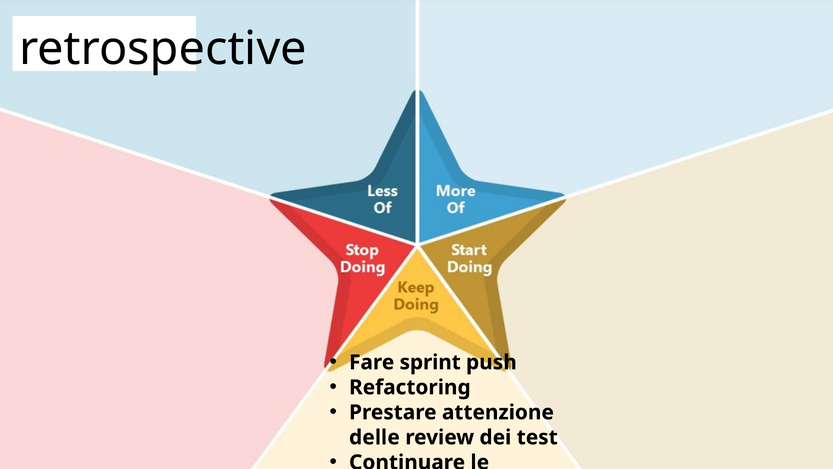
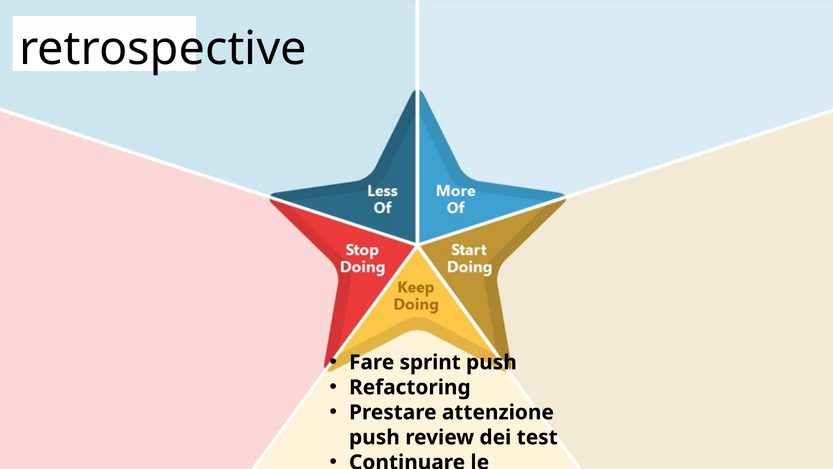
delle: delle -> push (374, 437)
